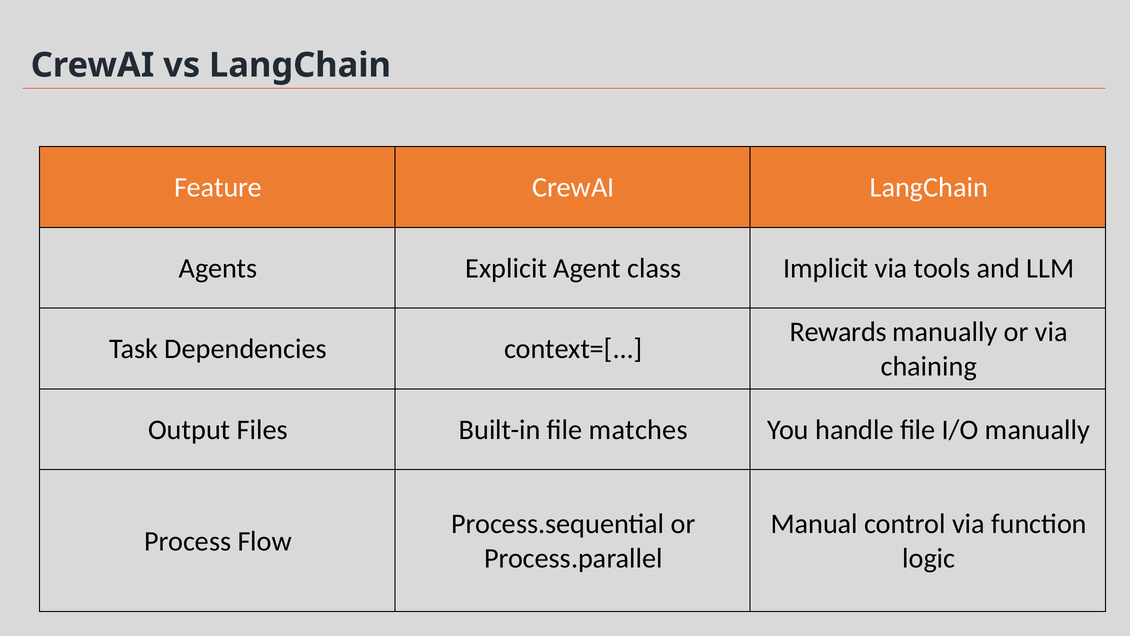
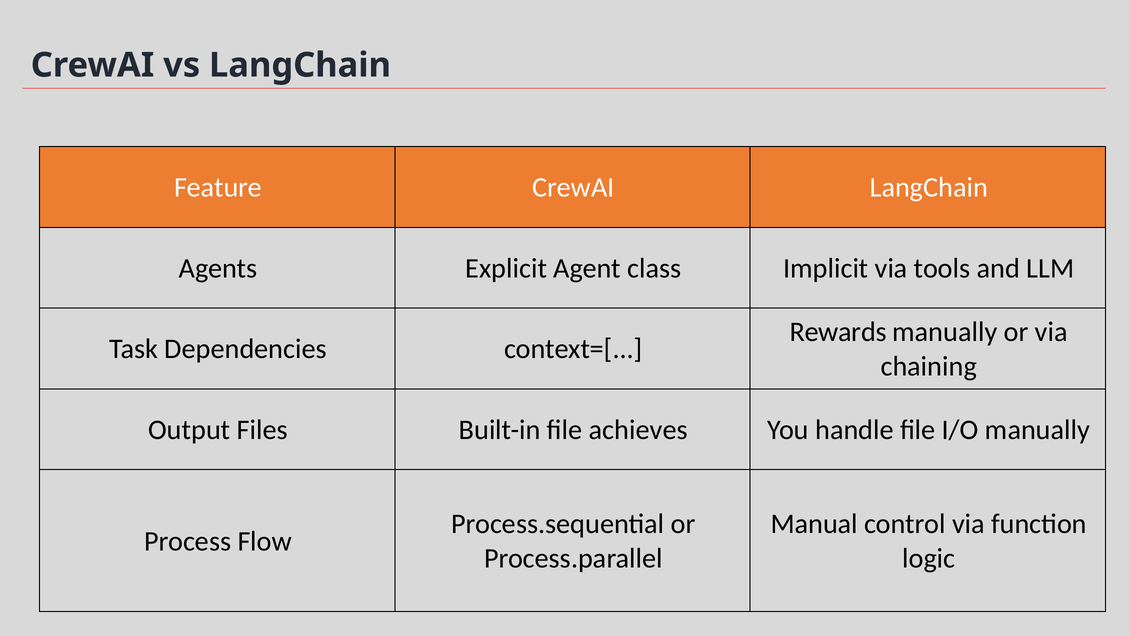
matches: matches -> achieves (638, 430)
